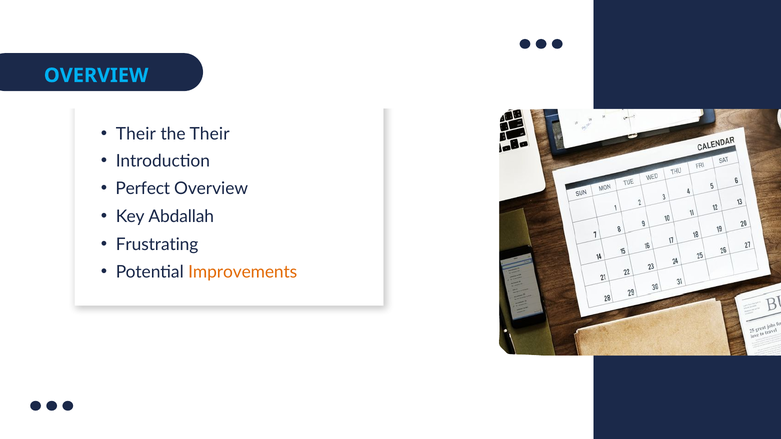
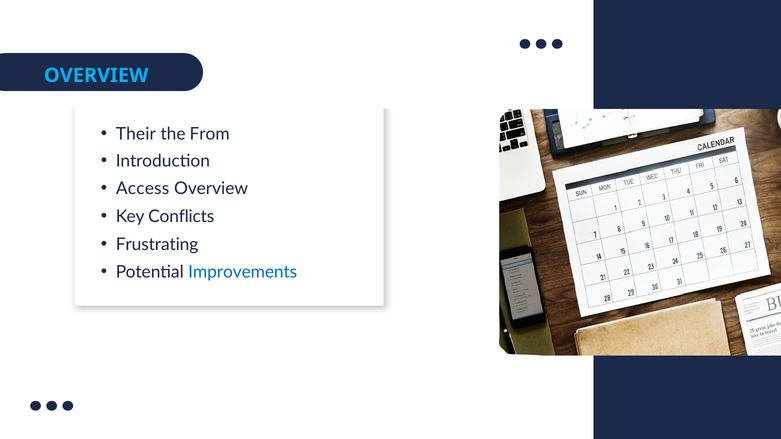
the Their: Their -> From (210, 134)
Perfect: Perfect -> Access (143, 189)
Abdallah: Abdallah -> Conflicts (181, 217)
Improvements colour: orange -> blue (243, 272)
